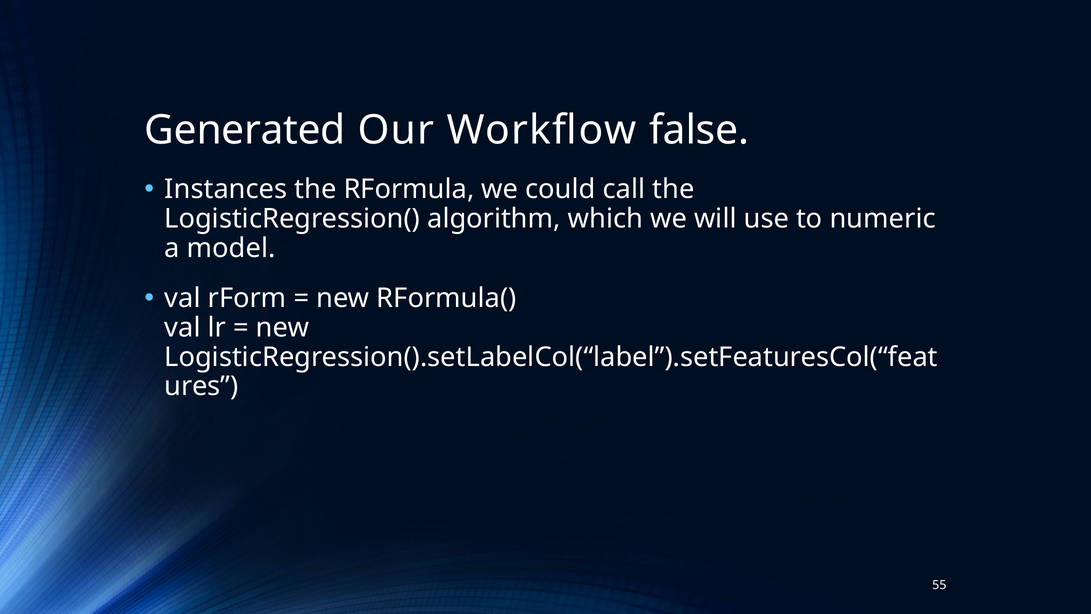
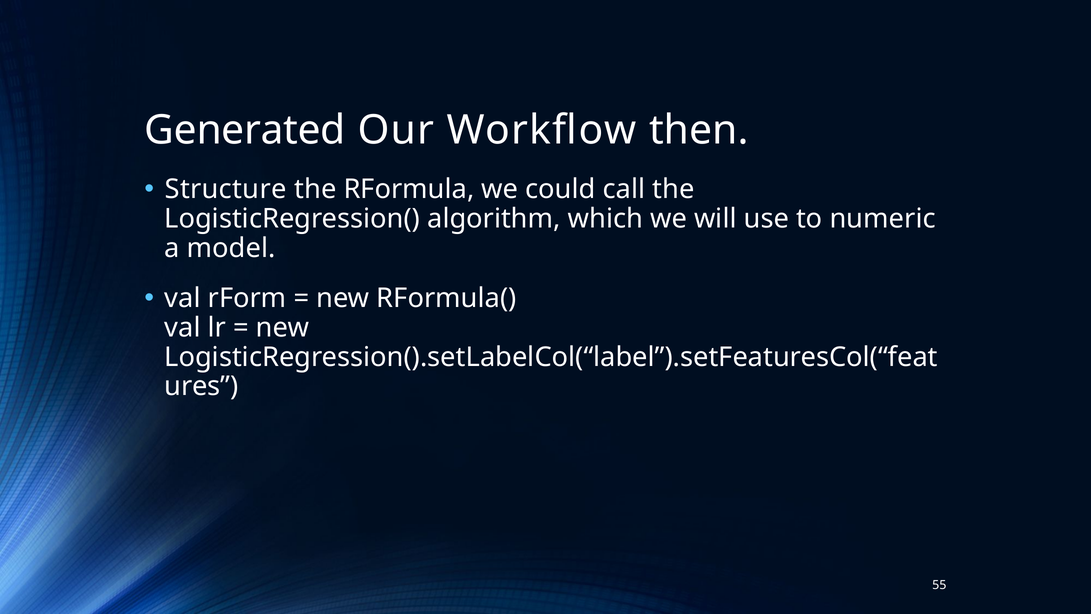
false: false -> then (699, 130)
Instances: Instances -> Structure (226, 189)
